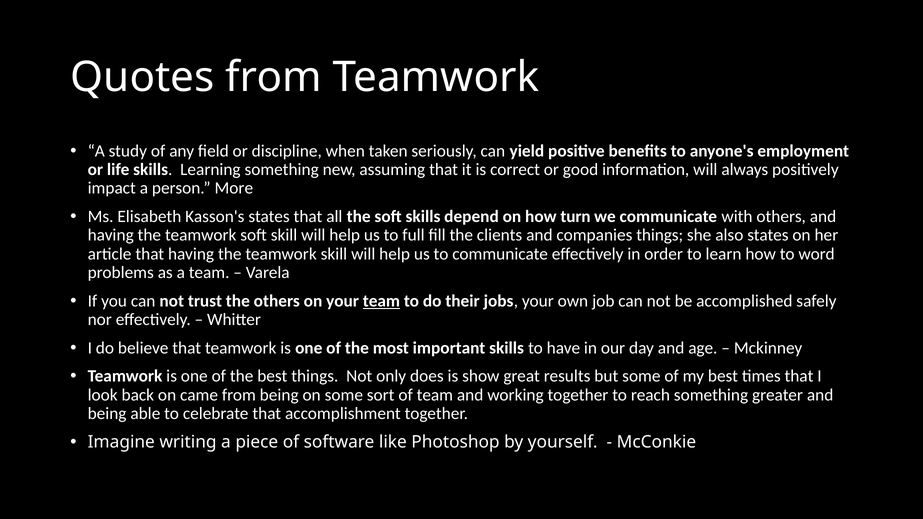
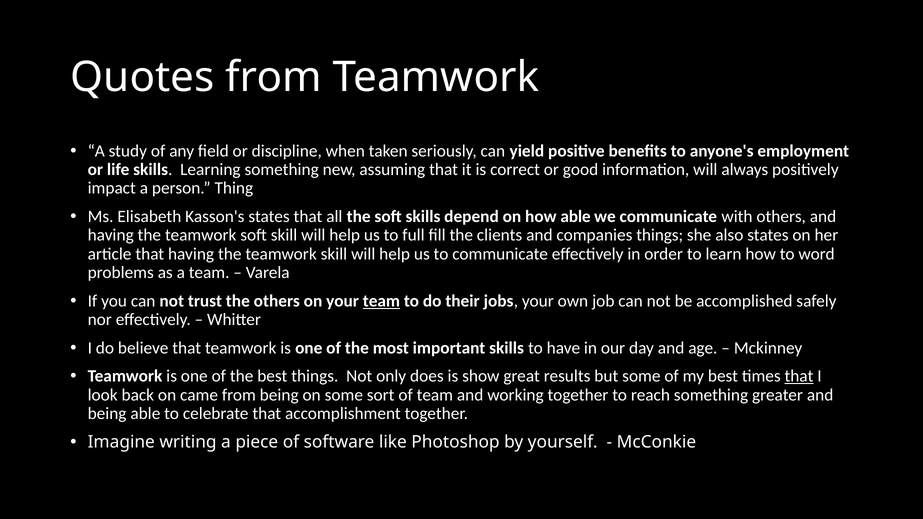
More: More -> Thing (234, 188)
how turn: turn -> able (576, 217)
that underline: none -> present (799, 376)
